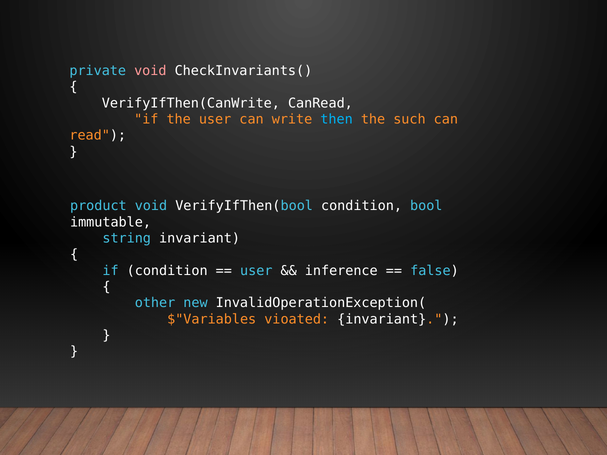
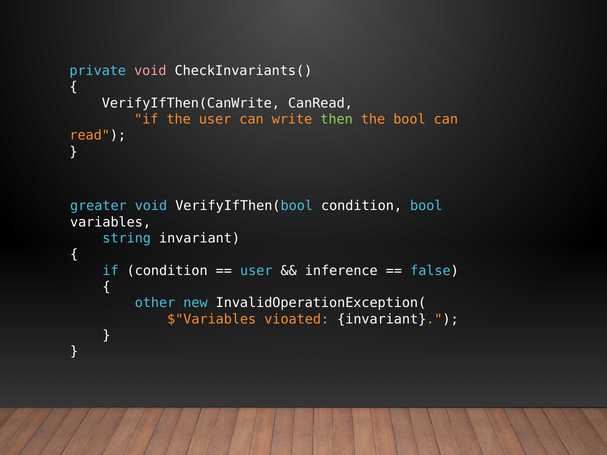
then colour: light blue -> light green (337, 119)
the such: such -> bool (409, 119)
product: product -> greater (98, 206)
immutable: immutable -> variables (111, 222)
